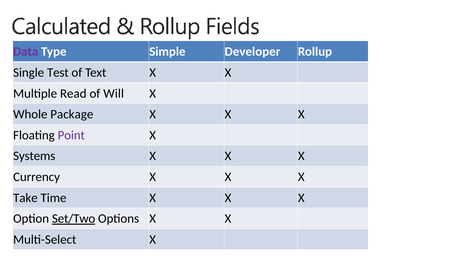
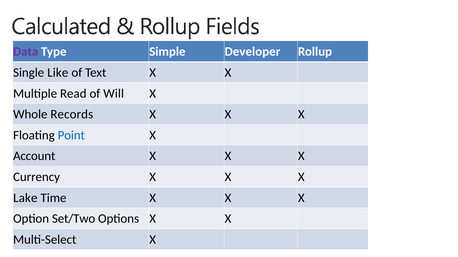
Test: Test -> Like (58, 73)
Package: Package -> Records (72, 115)
Point colour: purple -> blue (71, 136)
Systems: Systems -> Account (34, 156)
Take: Take -> Lake (25, 198)
Set/Two underline: present -> none (74, 219)
